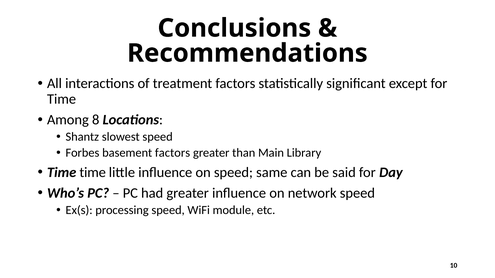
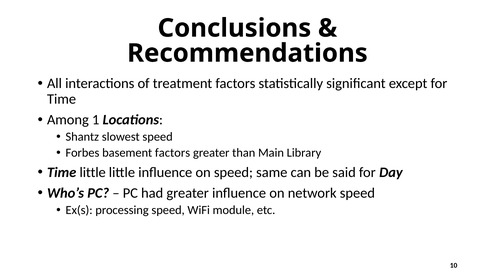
8: 8 -> 1 (96, 120)
Time time: time -> little (93, 173)
